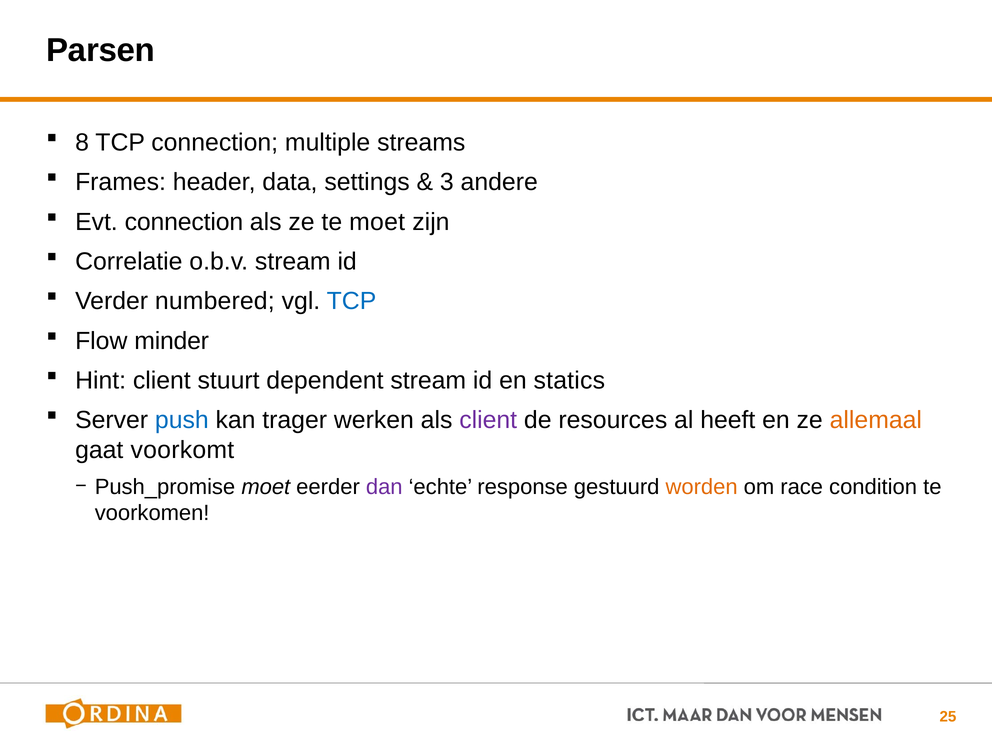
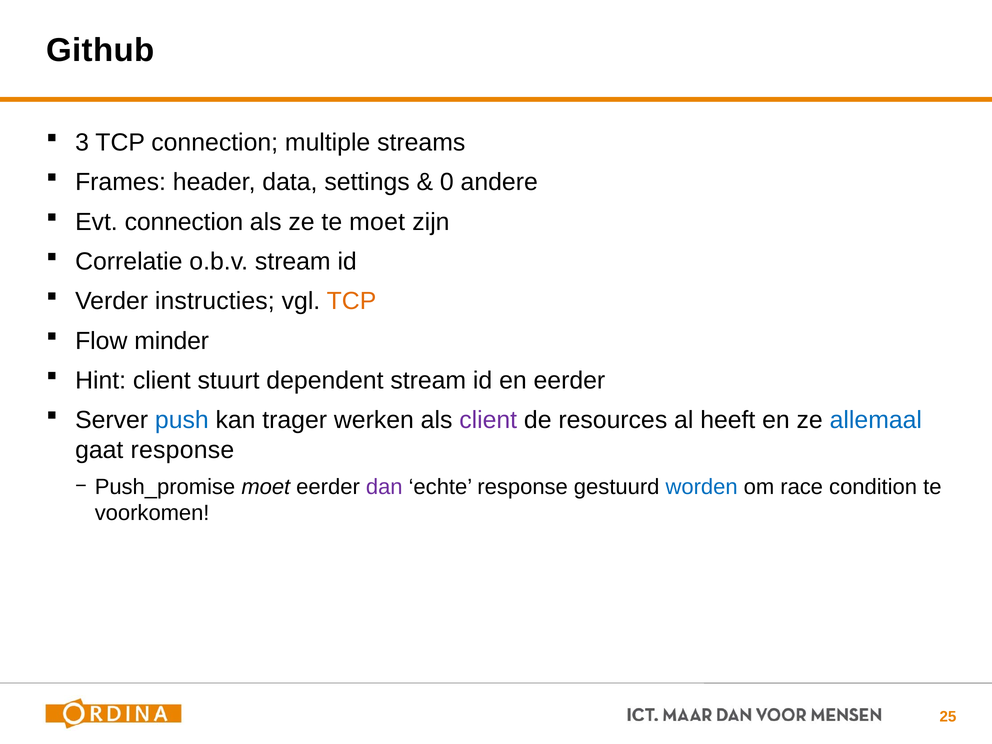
Parsen: Parsen -> Github (100, 51)
8: 8 -> 3 (82, 143)
3: 3 -> 0 (447, 182)
numbered: numbered -> instructies (215, 301)
TCP colour: blue -> orange (351, 301)
en statics: statics -> eerder (569, 381)
allemaal colour: orange -> blue (876, 420)
gaat voorkomt: voorkomt -> response (182, 450)
worden colour: orange -> blue (702, 487)
